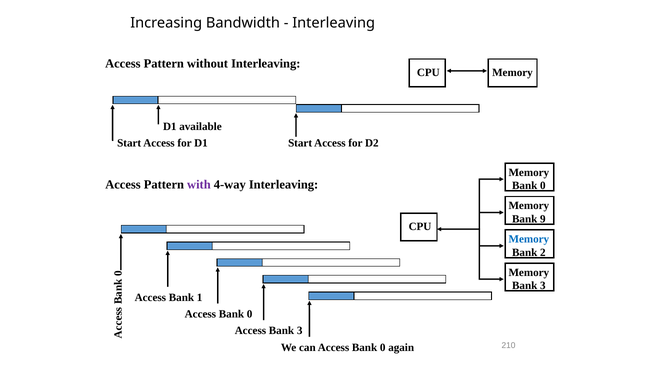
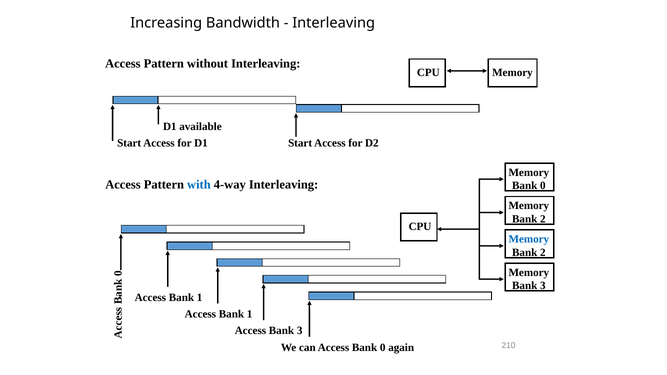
with colour: purple -> blue (199, 185)
9: 9 -> 2 (543, 219)
0: 0 -> 1 (250, 314)
